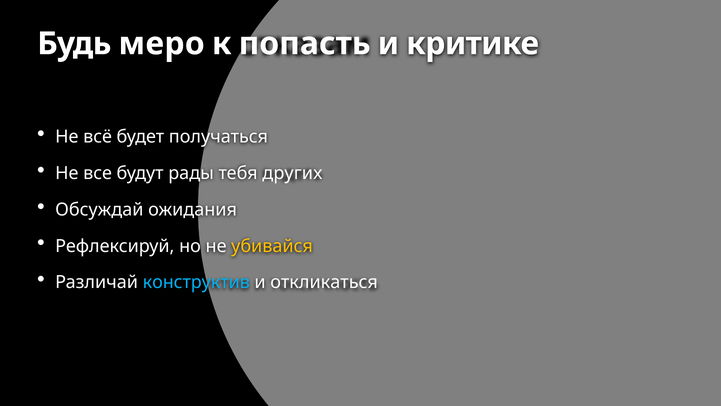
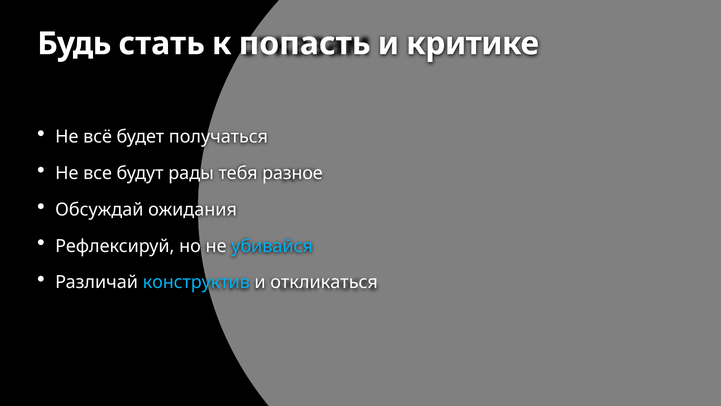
меро: меро -> стать (162, 44)
других: других -> разное (292, 173)
убивайся colour: yellow -> light blue (272, 246)
